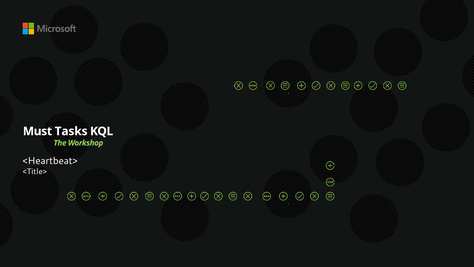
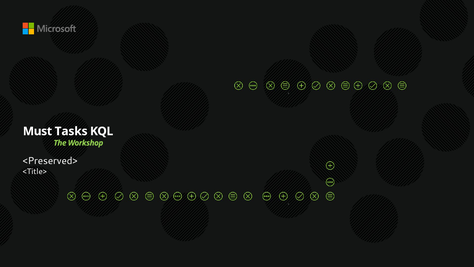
<Heartbeat>: <Heartbeat> -> <Preserved> (50, 161)
